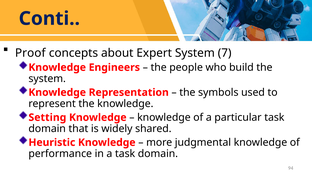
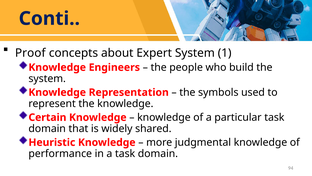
7: 7 -> 1 (225, 53)
Setting: Setting -> Certain (47, 117)
